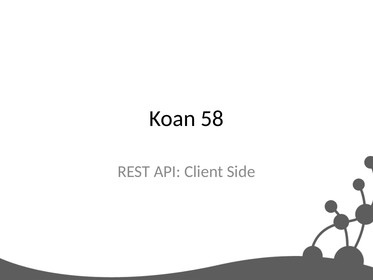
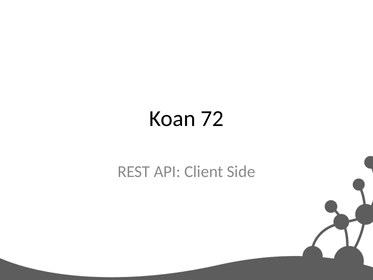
58: 58 -> 72 (212, 118)
